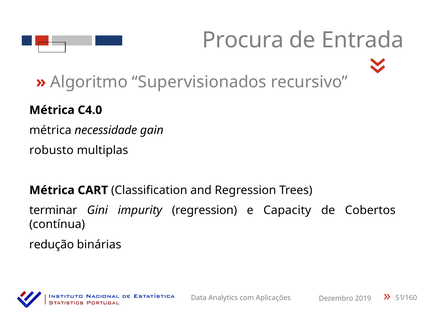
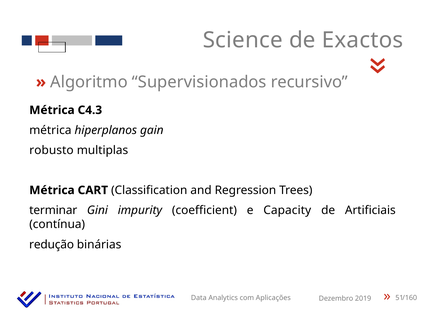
Procura: Procura -> Science (243, 40)
Entrada: Entrada -> Exactos (363, 40)
C4.0: C4.0 -> C4.3 (90, 110)
necessidade: necessidade -> hiperplanos (106, 130)
impurity regression: regression -> coefficient (204, 211)
Cobertos: Cobertos -> Artificiais (370, 211)
